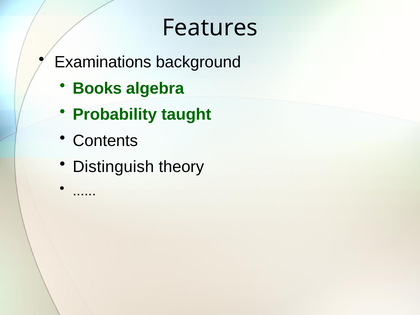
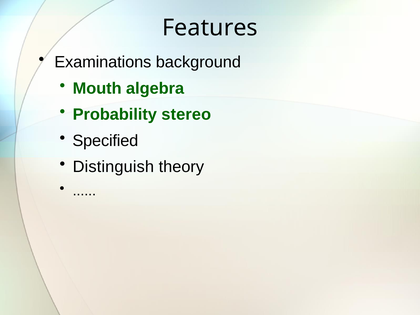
Books: Books -> Mouth (97, 88)
taught: taught -> stereo (186, 114)
Contents: Contents -> Specified (105, 141)
